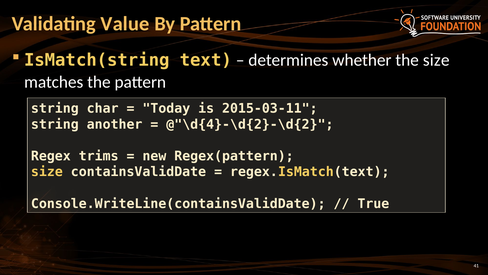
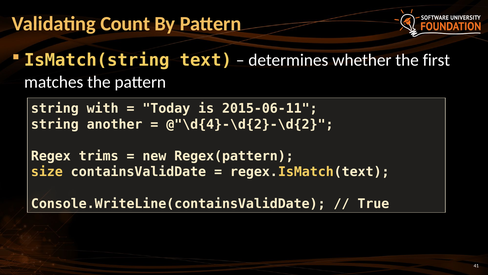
Value: Value -> Count (125, 24)
the size: size -> first (436, 60)
char: char -> with (103, 108)
2015-03-11: 2015-03-11 -> 2015-06-11 (270, 108)
